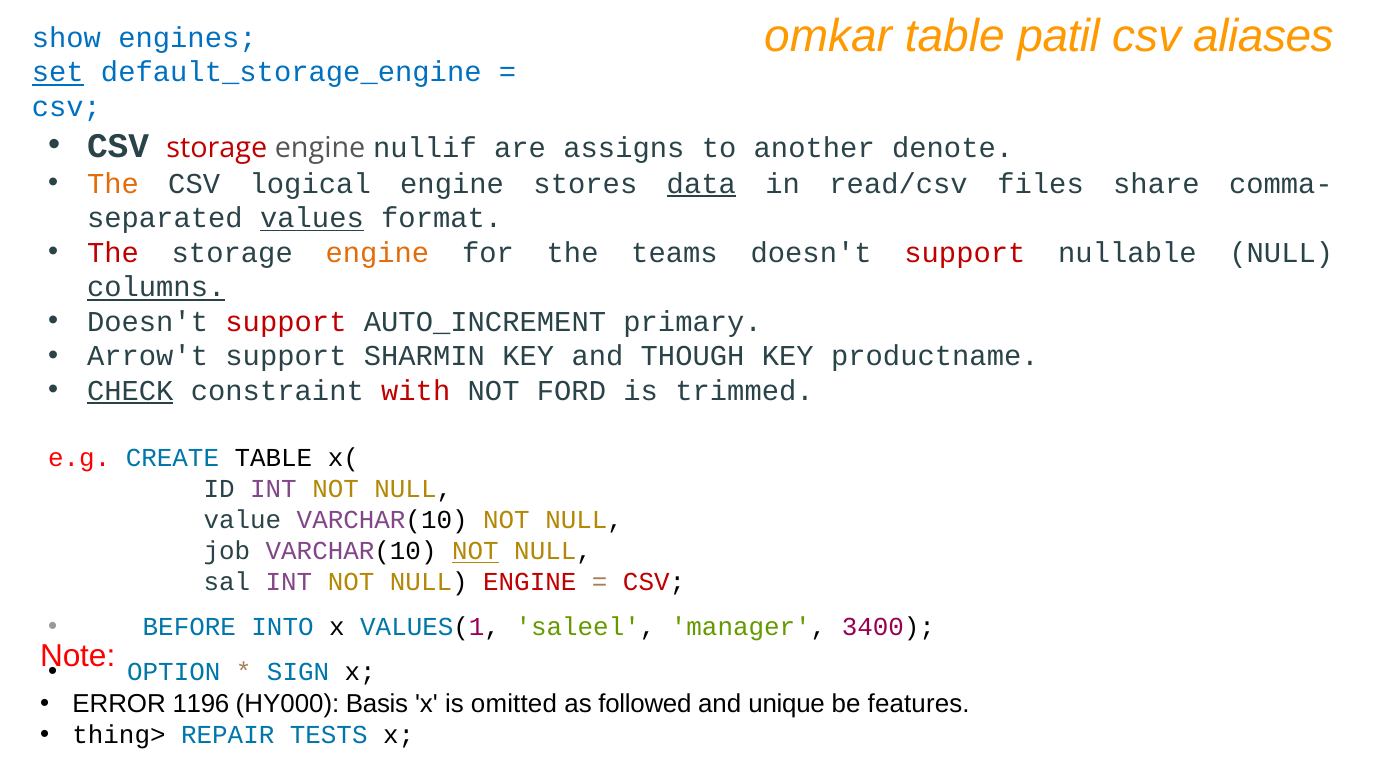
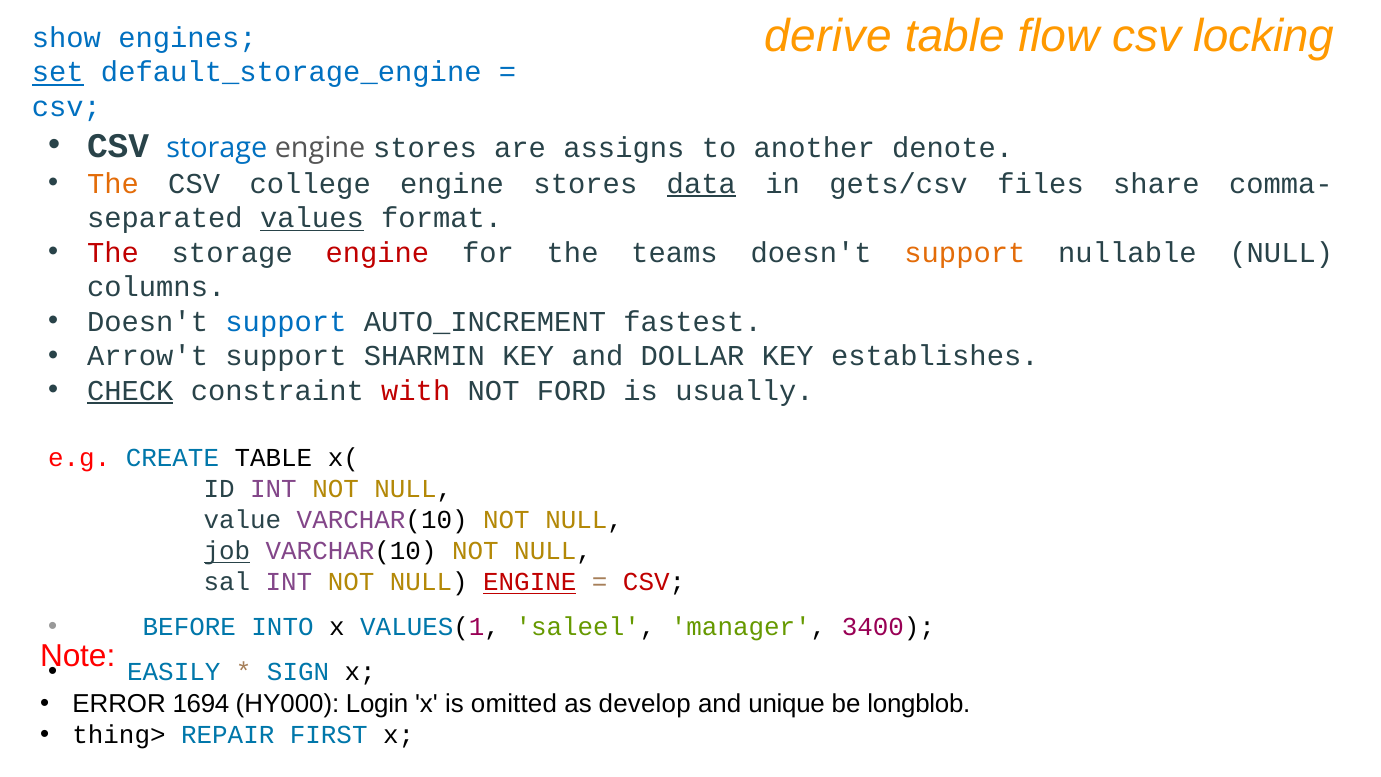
omkar: omkar -> derive (828, 36)
patil: patil -> flow (1058, 36)
aliases: aliases -> locking (1263, 36)
storage colour: red -> blue (217, 148)
nullif: nullif -> stores (425, 148)
logical: logical -> college (310, 184)
read/csv: read/csv -> gets/csv (899, 184)
engine colour: orange -> red (377, 253)
support colour: red -> orange (965, 253)
columns underline: present -> none (156, 287)
support colour: red -> blue (286, 322)
primary: primary -> fastest (693, 322)
THOUGH: THOUGH -> DOLLAR (693, 356)
productname: productname -> establishes (935, 356)
trimmed: trimmed -> usually (744, 391)
job underline: none -> present (227, 551)
NOT underline: present -> none (475, 551)
ENGINE underline: none -> present (530, 582)
OPTION: OPTION -> EASILY (174, 672)
1196: 1196 -> 1694 (201, 704)
Basis: Basis -> Login (377, 704)
followed: followed -> develop (645, 704)
features: features -> longblob (919, 704)
TESTS: TESTS -> FIRST (329, 735)
